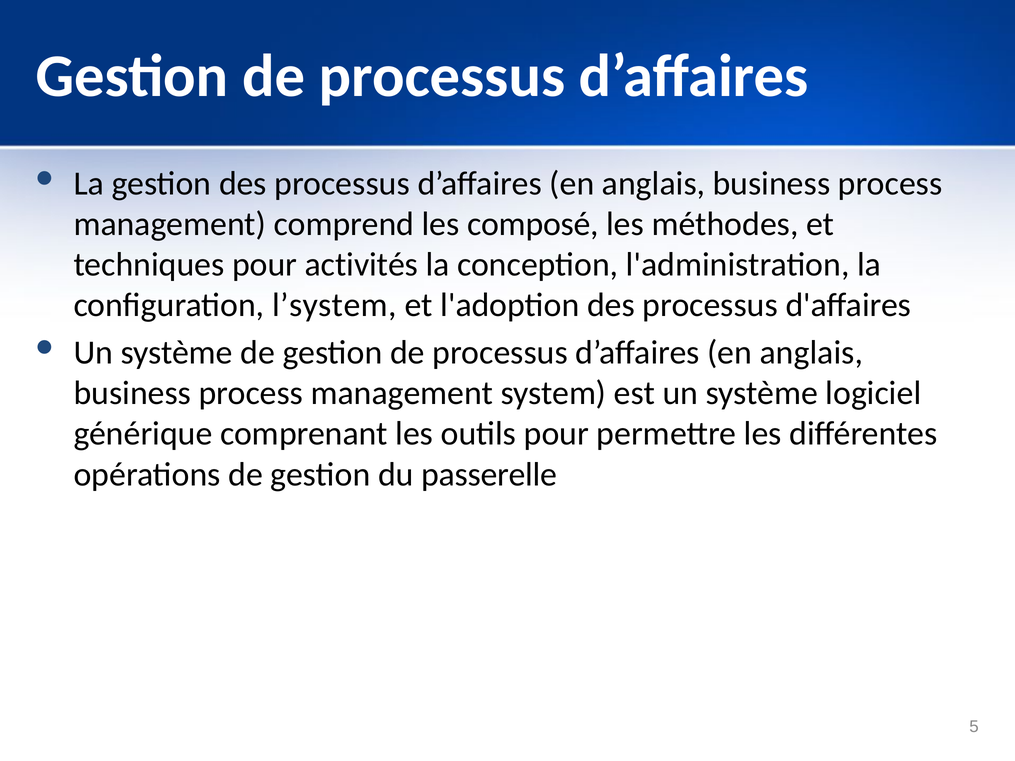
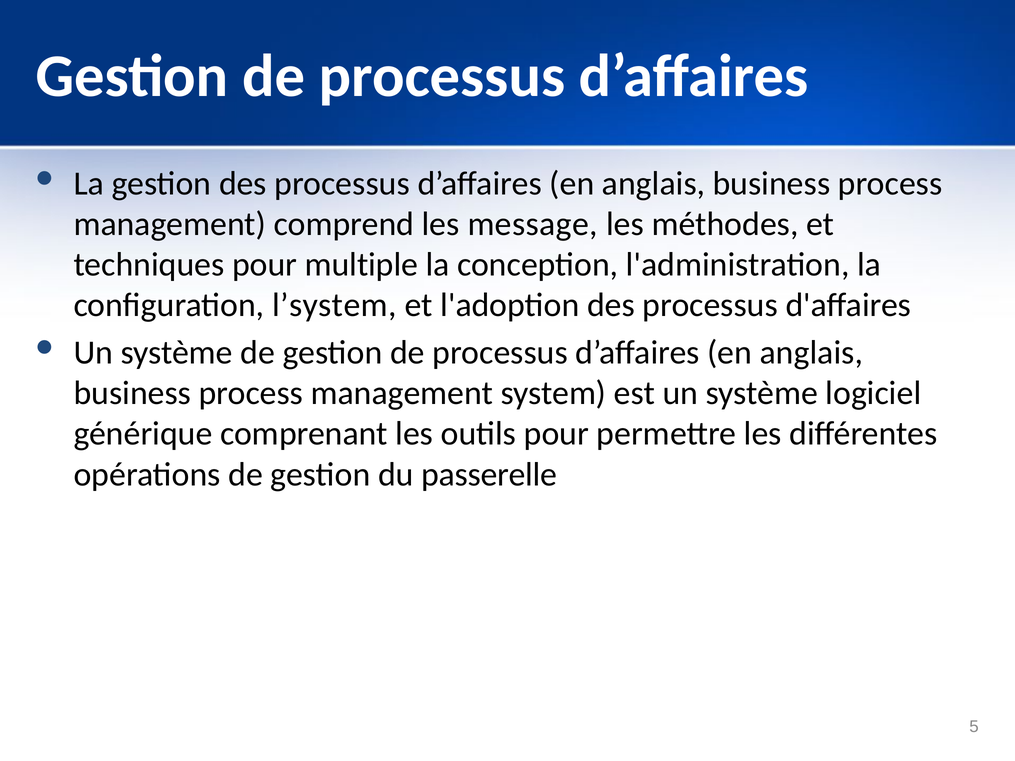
composé: composé -> message (533, 224)
activités: activités -> multiple (361, 265)
